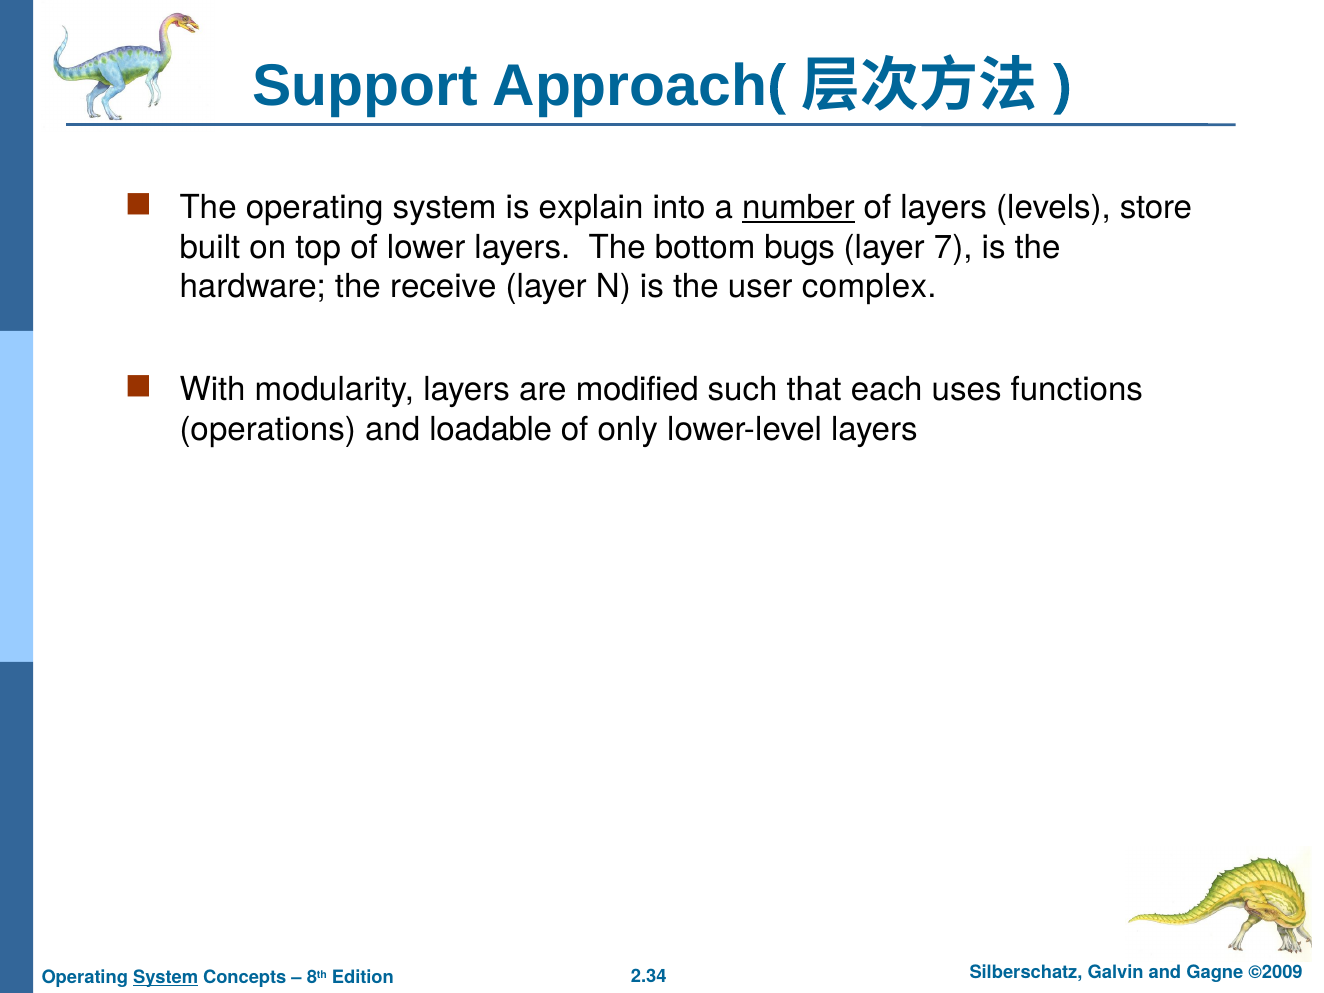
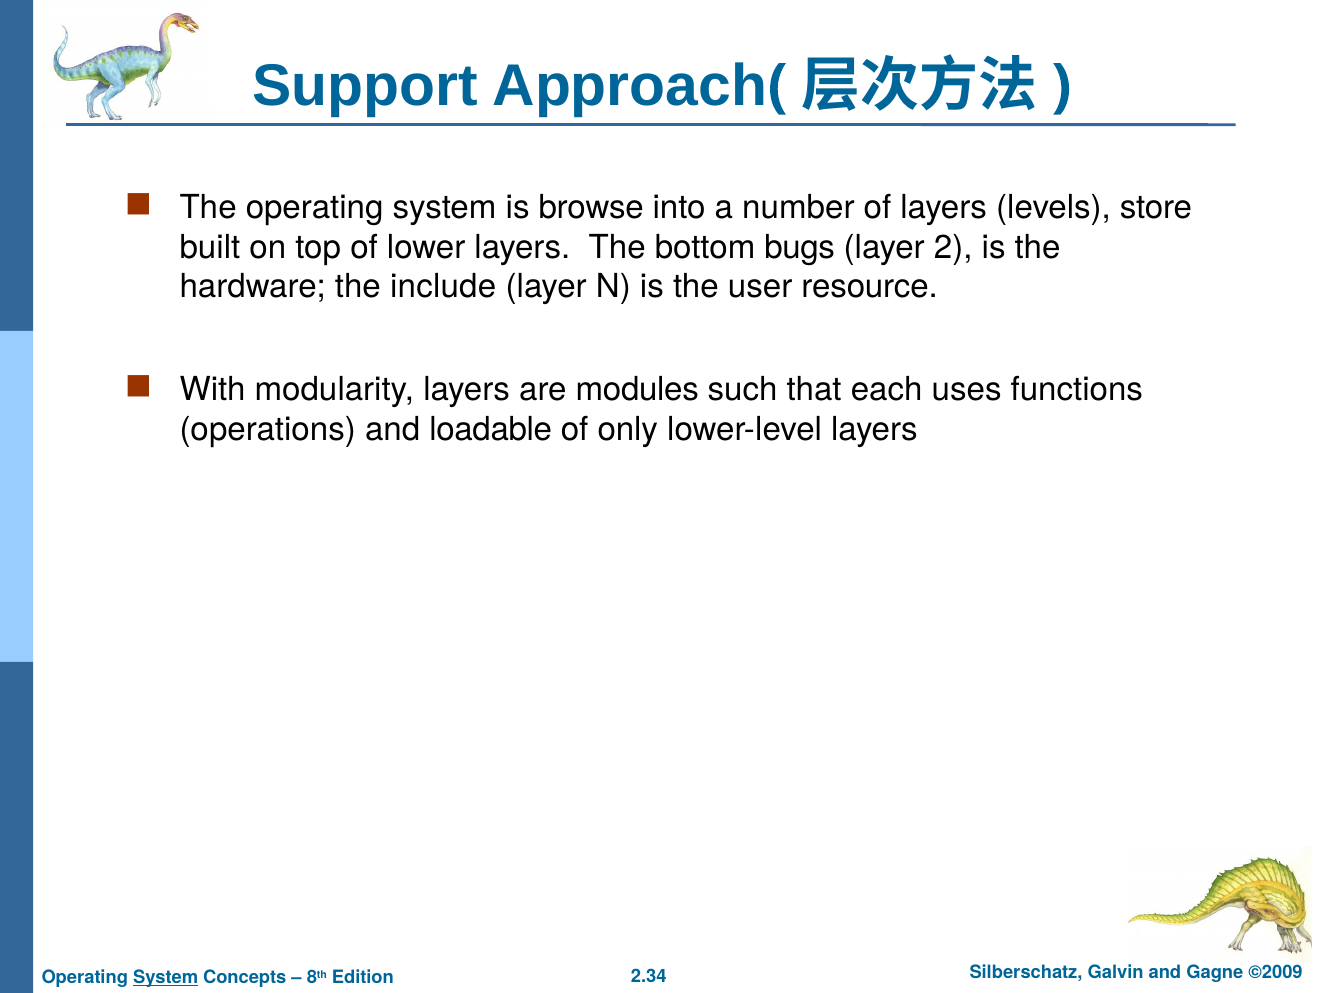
explain: explain -> browse (591, 207)
number underline: present -> none (798, 207)
7: 7 -> 2 (953, 247)
receive: receive -> include (443, 287)
complex: complex -> resource (870, 287)
modified: modified -> modules (637, 389)
